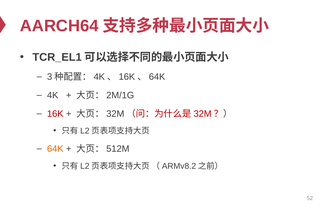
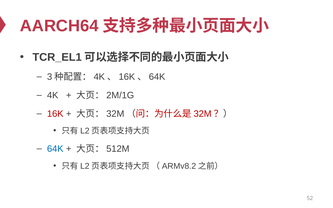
64K colour: orange -> blue (55, 149)
